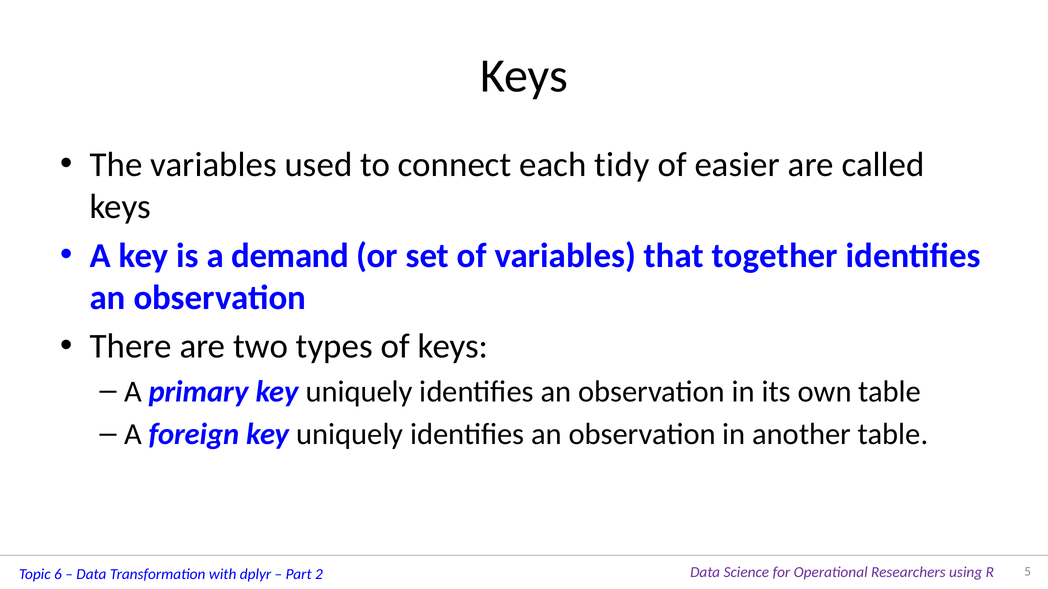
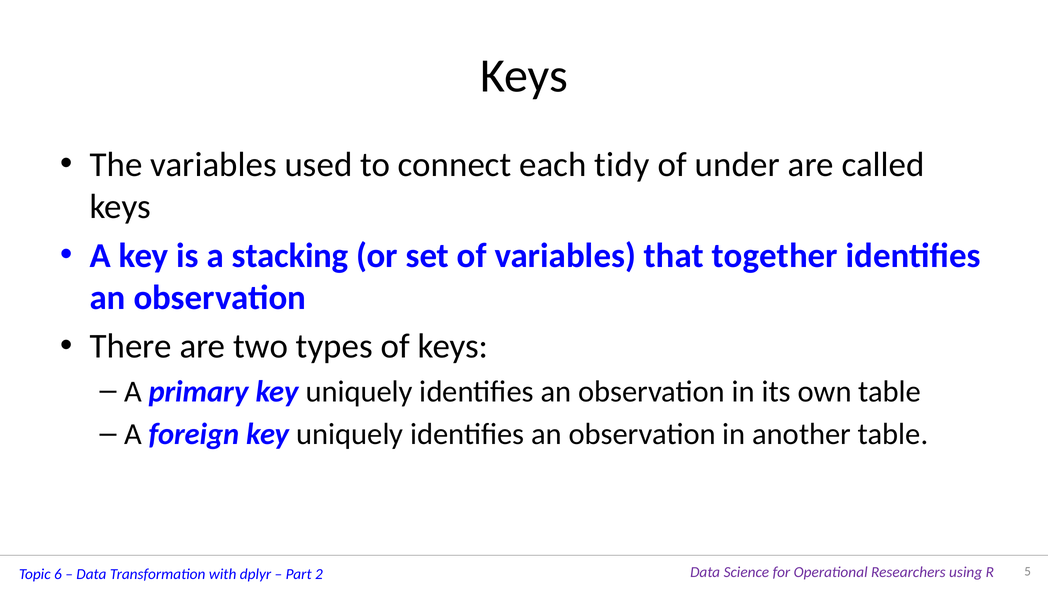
easier: easier -> under (737, 165)
demand: demand -> stacking (290, 256)
